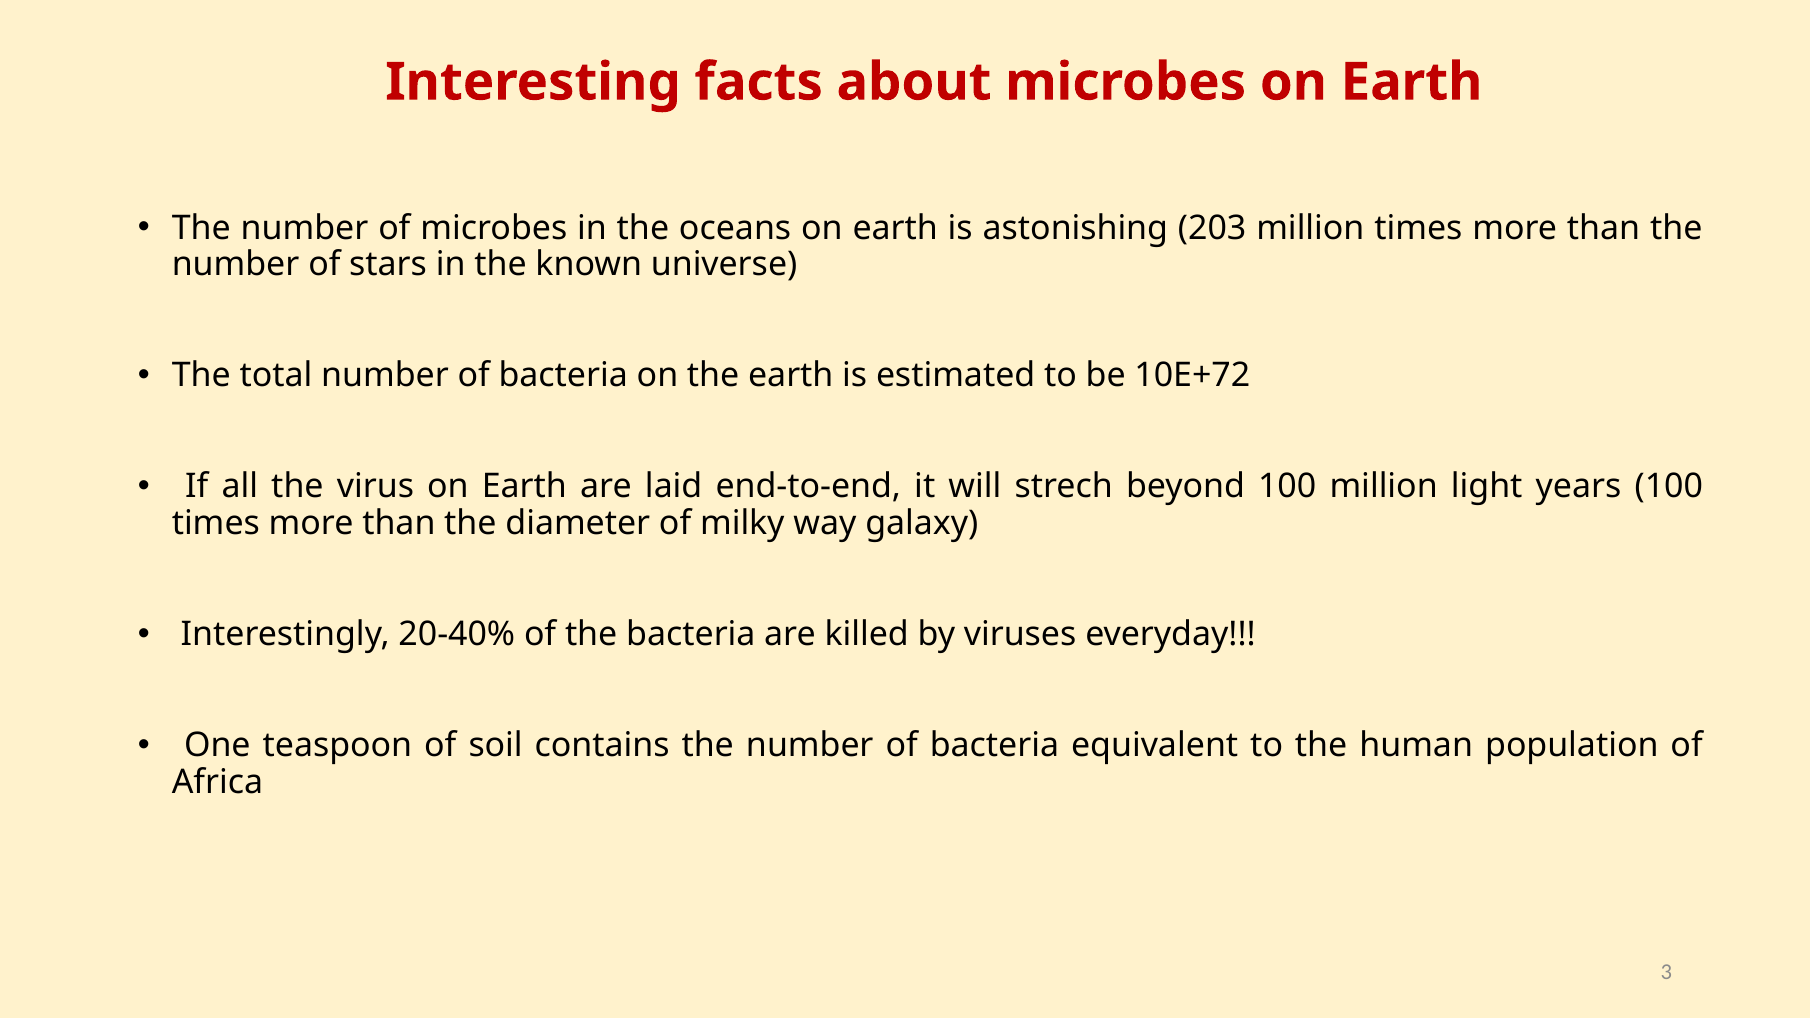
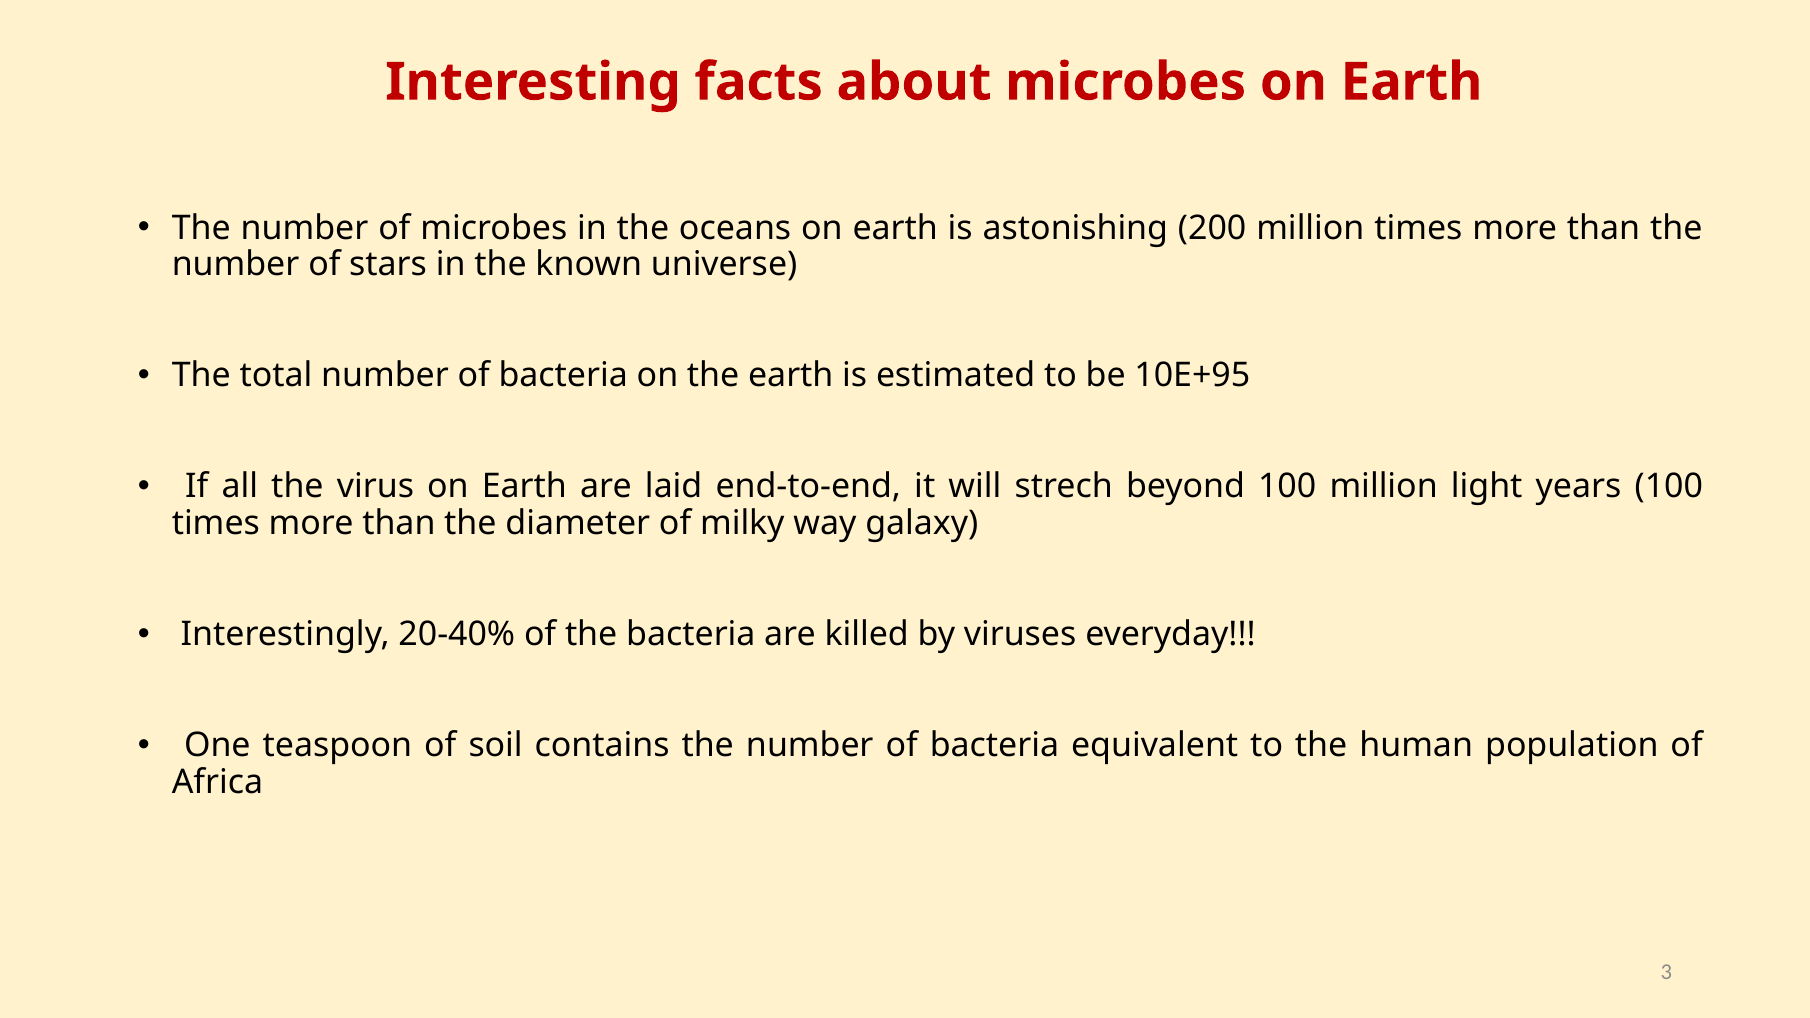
203: 203 -> 200 (1212, 228)
10E+72: 10E+72 -> 10E+95 (1192, 376)
